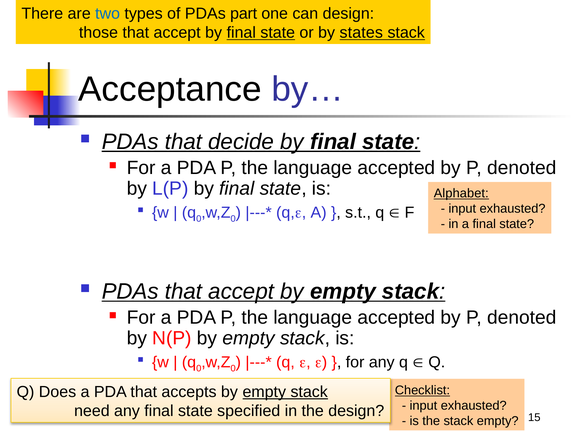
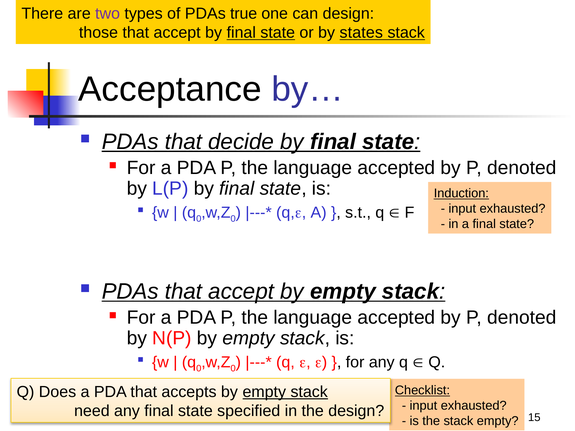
two colour: blue -> purple (108, 14)
part: part -> true (244, 14)
Alphabet: Alphabet -> Induction (461, 193)
